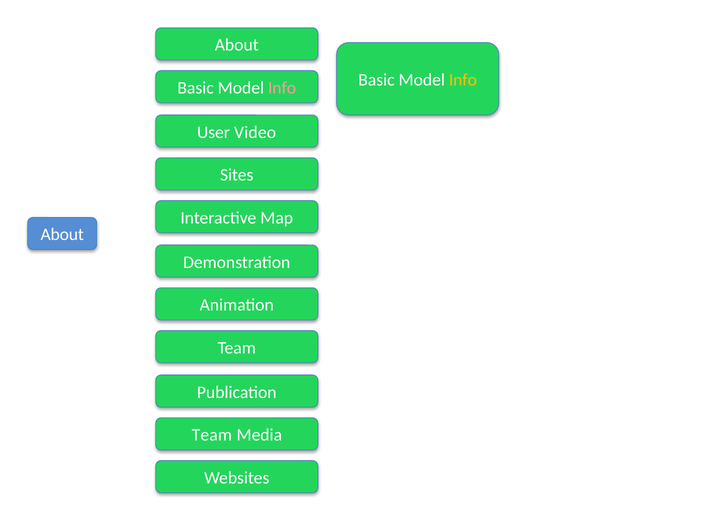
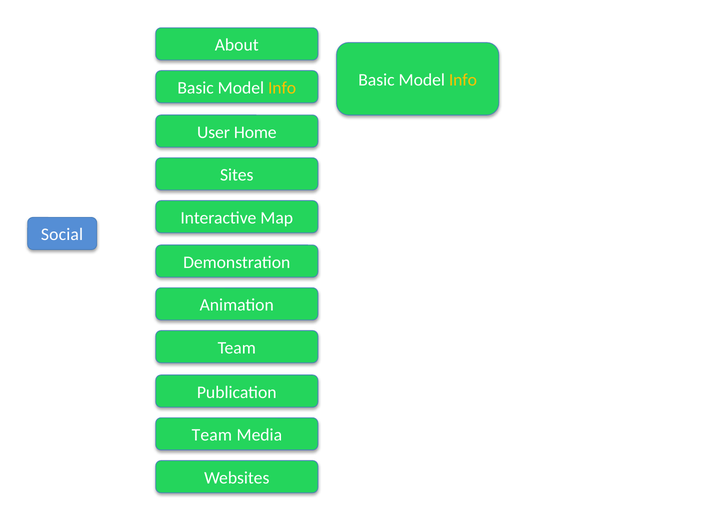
Info colour: pink -> yellow (282, 88)
Video: Video -> Home (255, 132)
About: About -> Social (62, 235)
